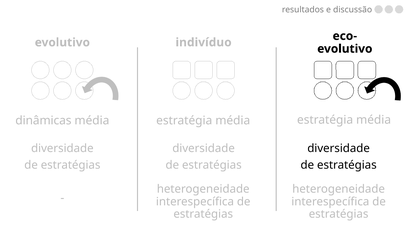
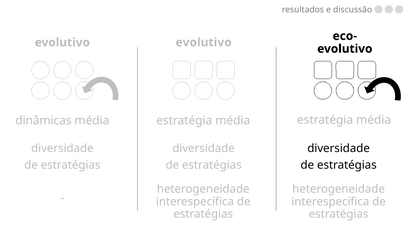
evolutivo indivíduo: indivíduo -> evolutivo (204, 42)
